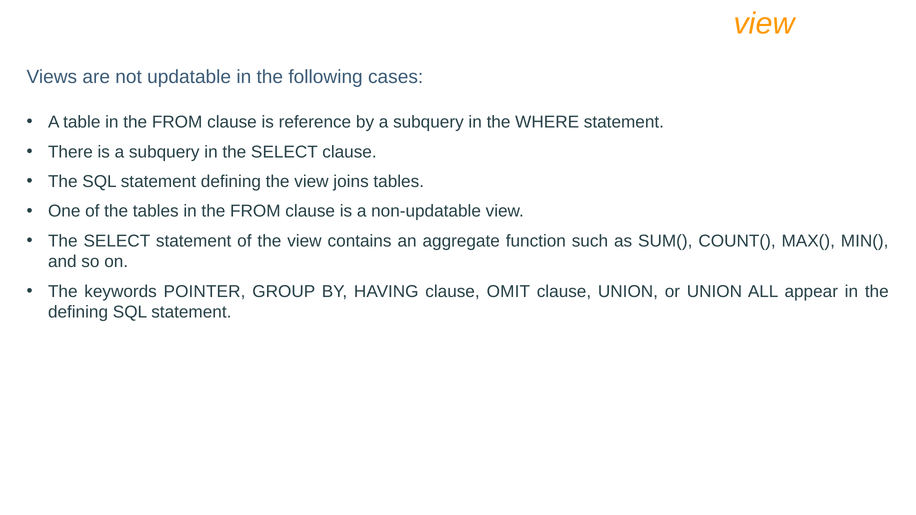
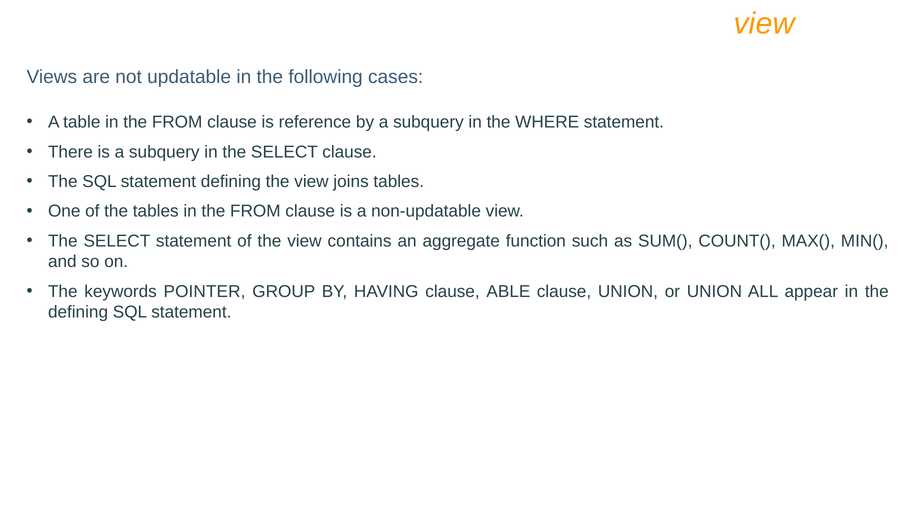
OMIT: OMIT -> ABLE (508, 292)
